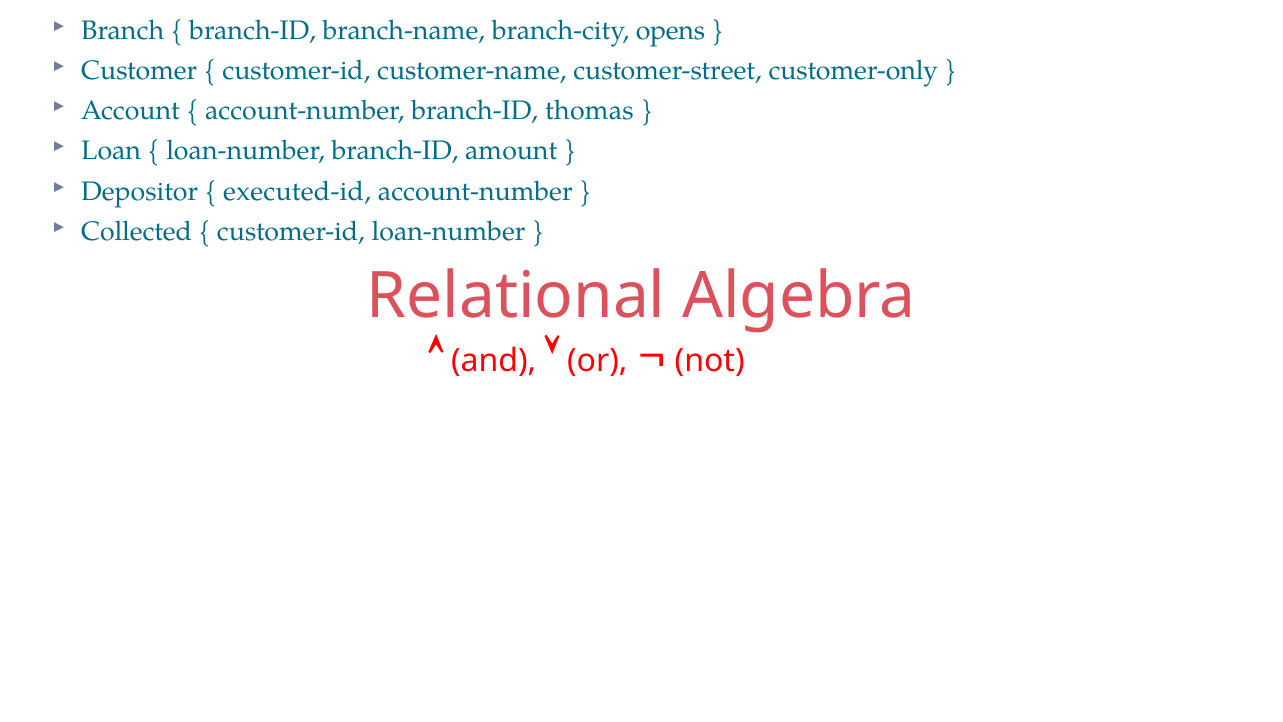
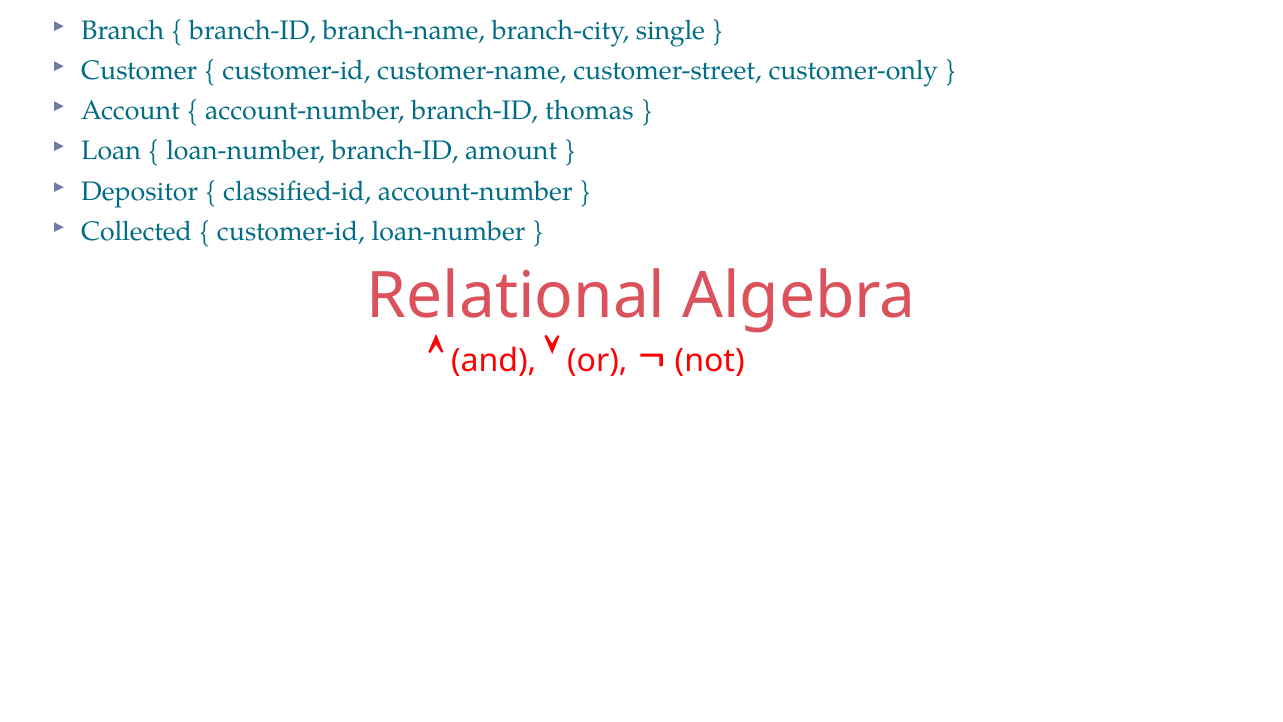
opens: opens -> single (670, 31)
executed-id: executed-id -> classified-id (297, 191)
